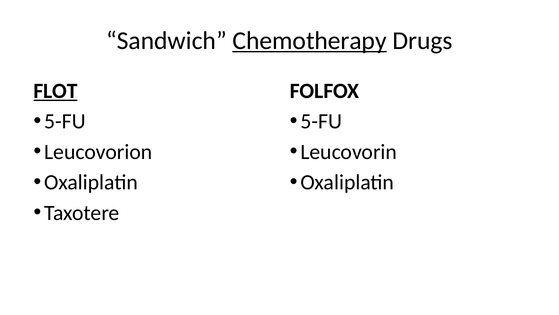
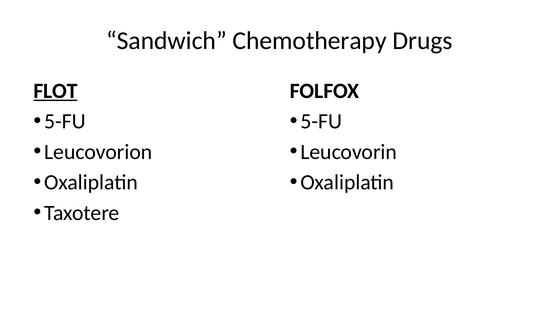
Chemotherapy underline: present -> none (310, 41)
